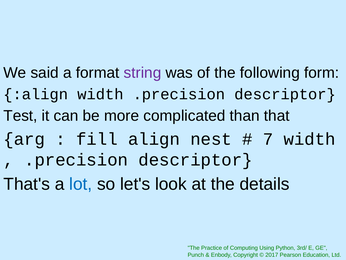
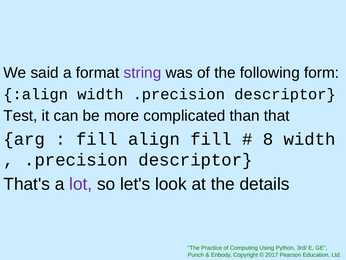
align nest: nest -> fill (211, 139)
7: 7 -> 8 (268, 139)
lot colour: blue -> purple (81, 184)
